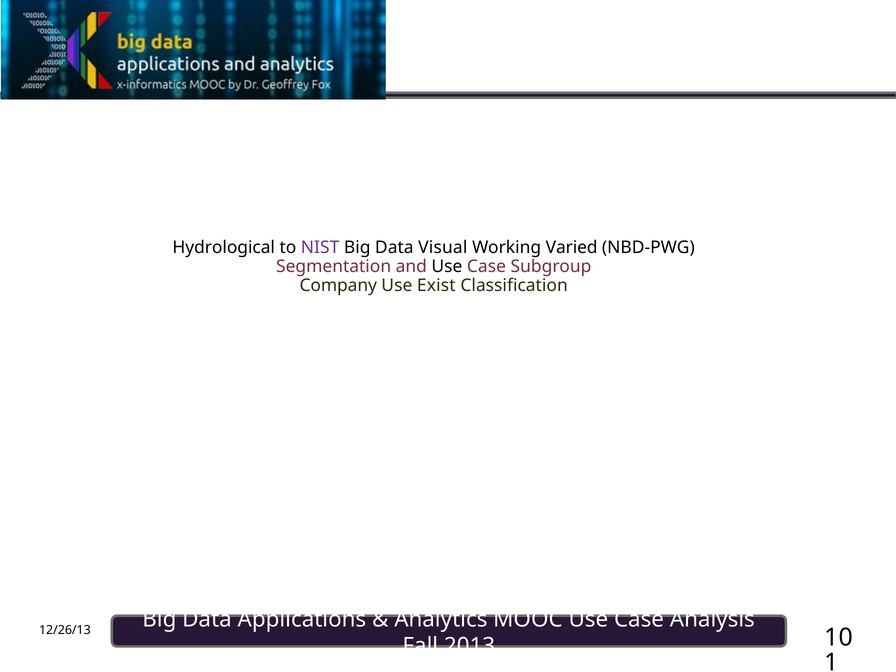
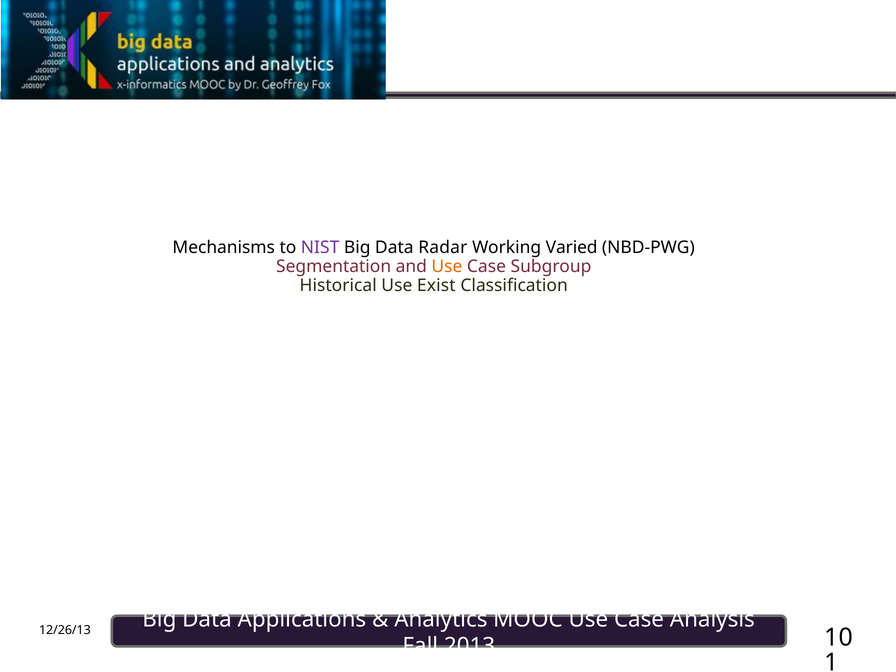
Hydrological: Hydrological -> Mechanisms (224, 248)
Visual: Visual -> Radar (443, 248)
Use colour: black -> orange (447, 266)
Company: Company -> Historical (338, 285)
